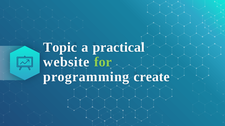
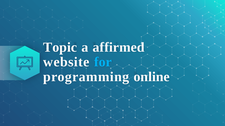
practical: practical -> affirmed (119, 47)
for colour: light green -> light blue (103, 62)
create: create -> online (152, 77)
